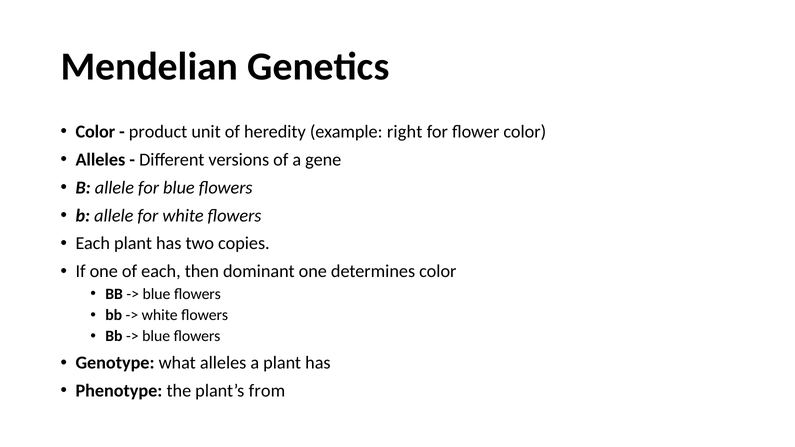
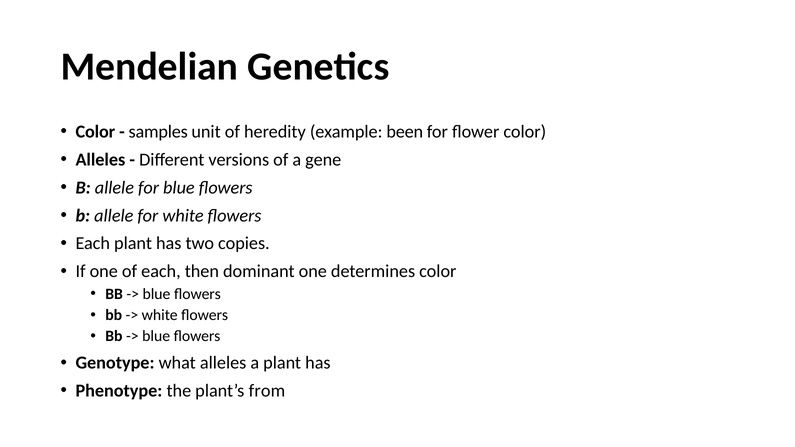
product: product -> samples (158, 132)
right: right -> been (405, 132)
